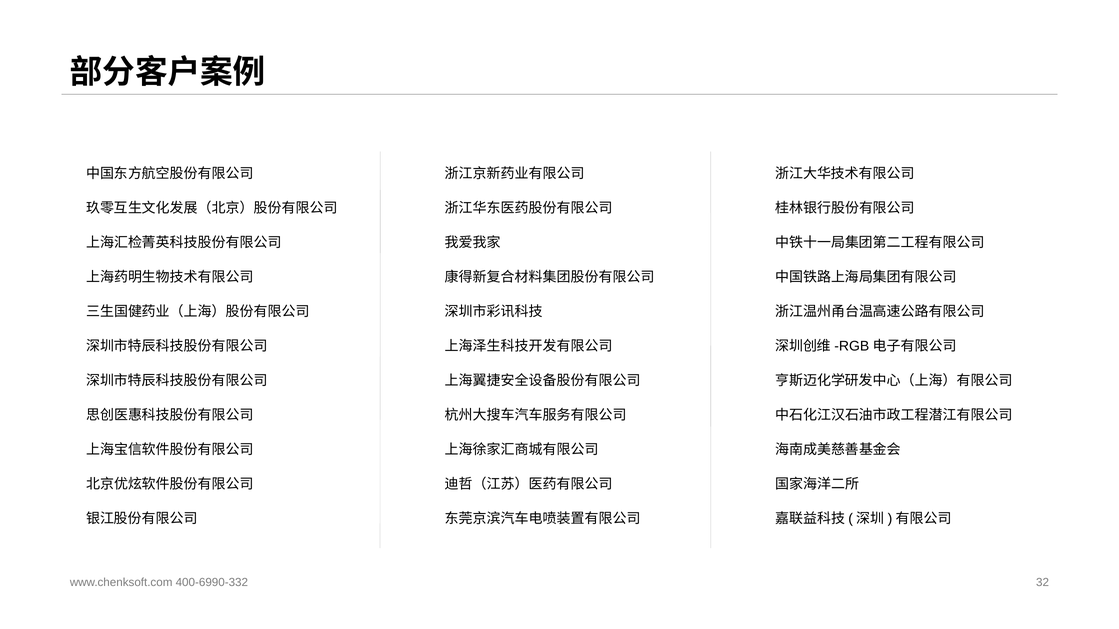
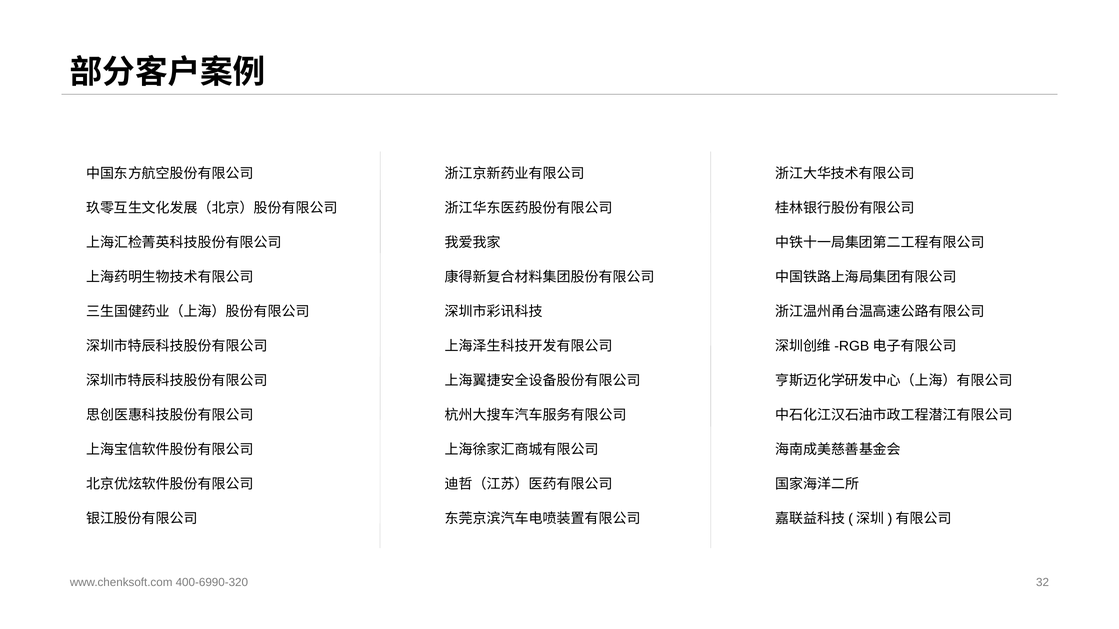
400-6990-332: 400-6990-332 -> 400-6990-320 (212, 583)
